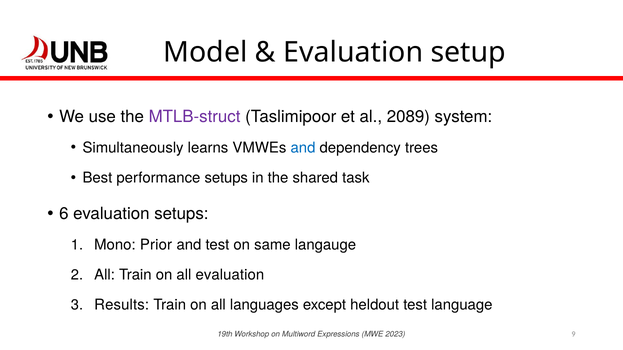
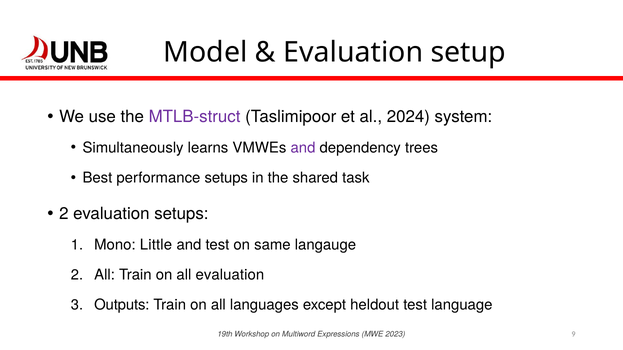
2089: 2089 -> 2024 (408, 117)
and colour: blue -> purple (303, 148)
6: 6 -> 2 (64, 214)
Prior: Prior -> Little (156, 245)
Results: Results -> Outputs (122, 305)
